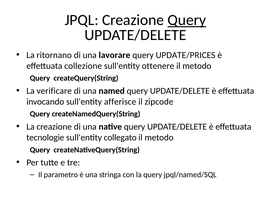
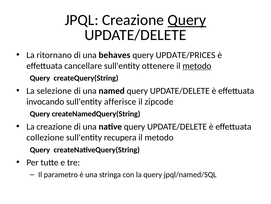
lavorare: lavorare -> behaves (114, 55)
collezione: collezione -> cancellare (83, 66)
metodo underline: none -> present (197, 66)
verificare: verificare -> selezione (54, 91)
tecnologie: tecnologie -> collezione (45, 137)
collegato: collegato -> recupera (120, 137)
